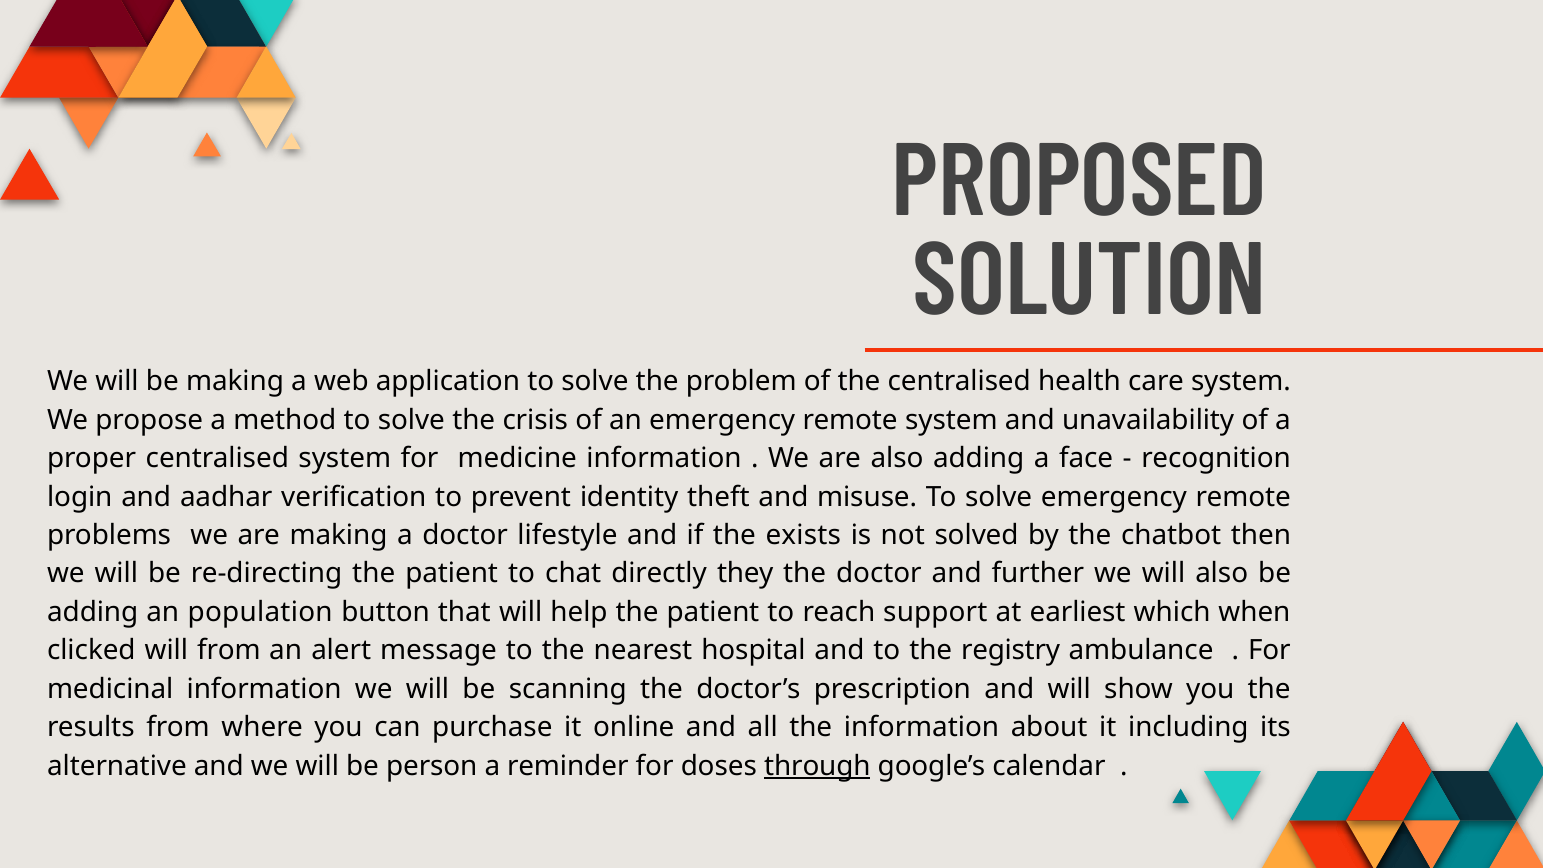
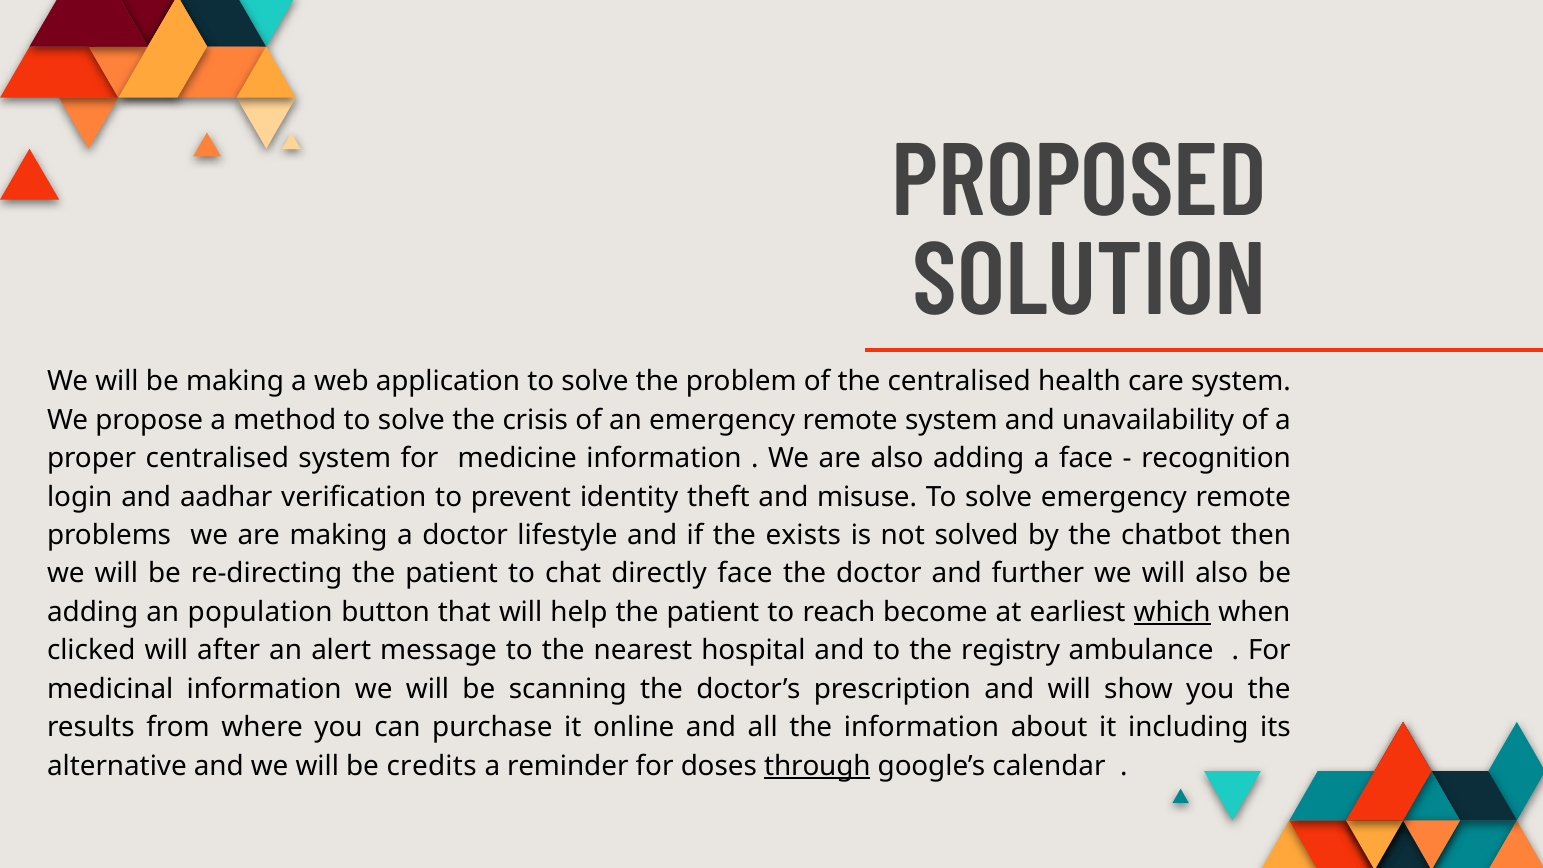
directly they: they -> face (745, 574)
support: support -> become (935, 612)
which underline: none -> present (1172, 612)
will from: from -> after (229, 651)
person: person -> credits (432, 766)
